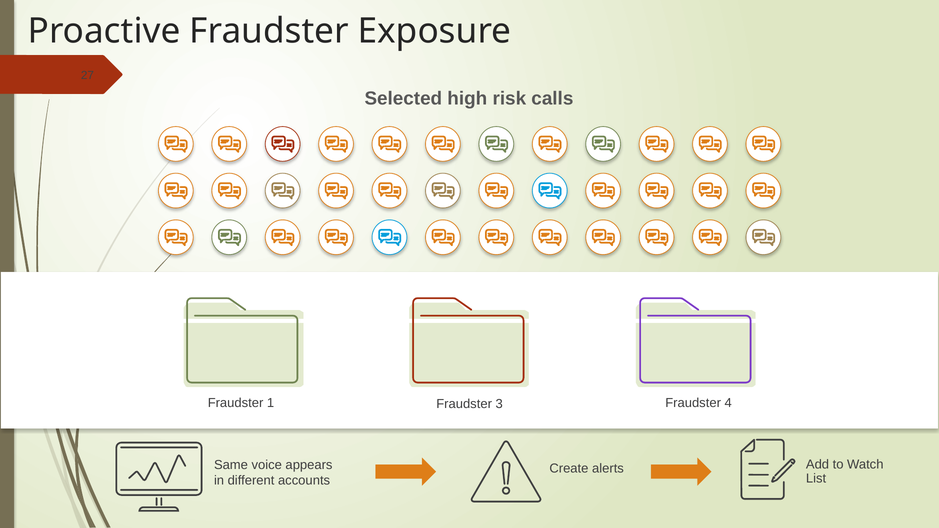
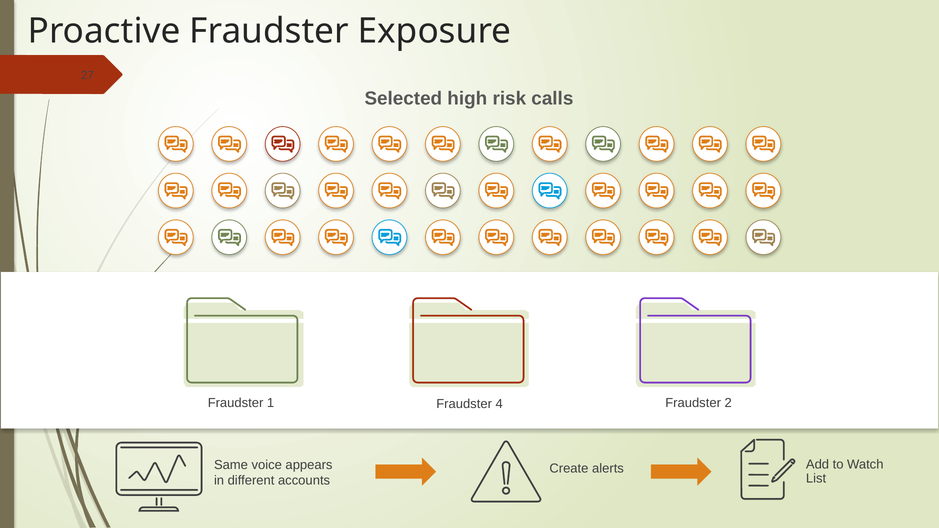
3: 3 -> 4 (499, 404)
4: 4 -> 2 (728, 403)
